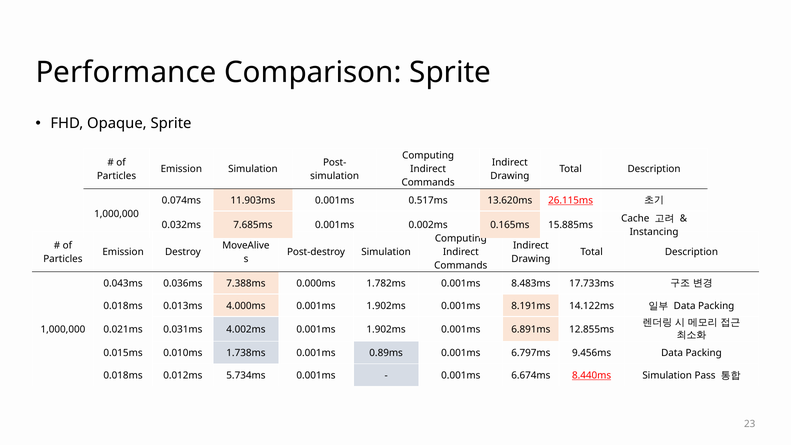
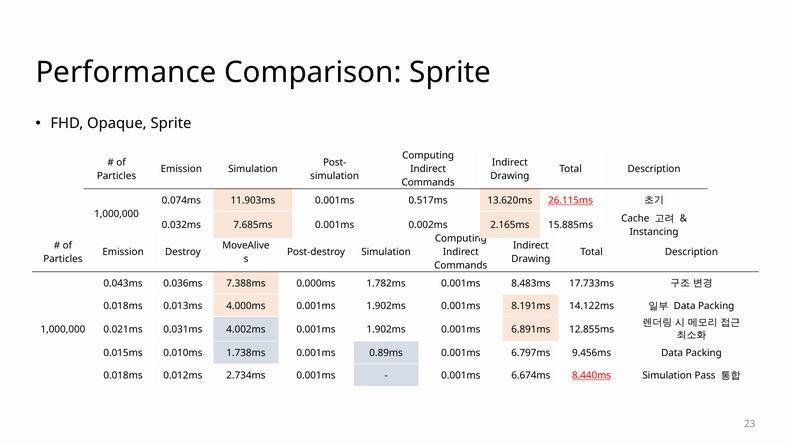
0.165ms: 0.165ms -> 2.165ms (510, 225)
5.734ms: 5.734ms -> 2.734ms (246, 375)
